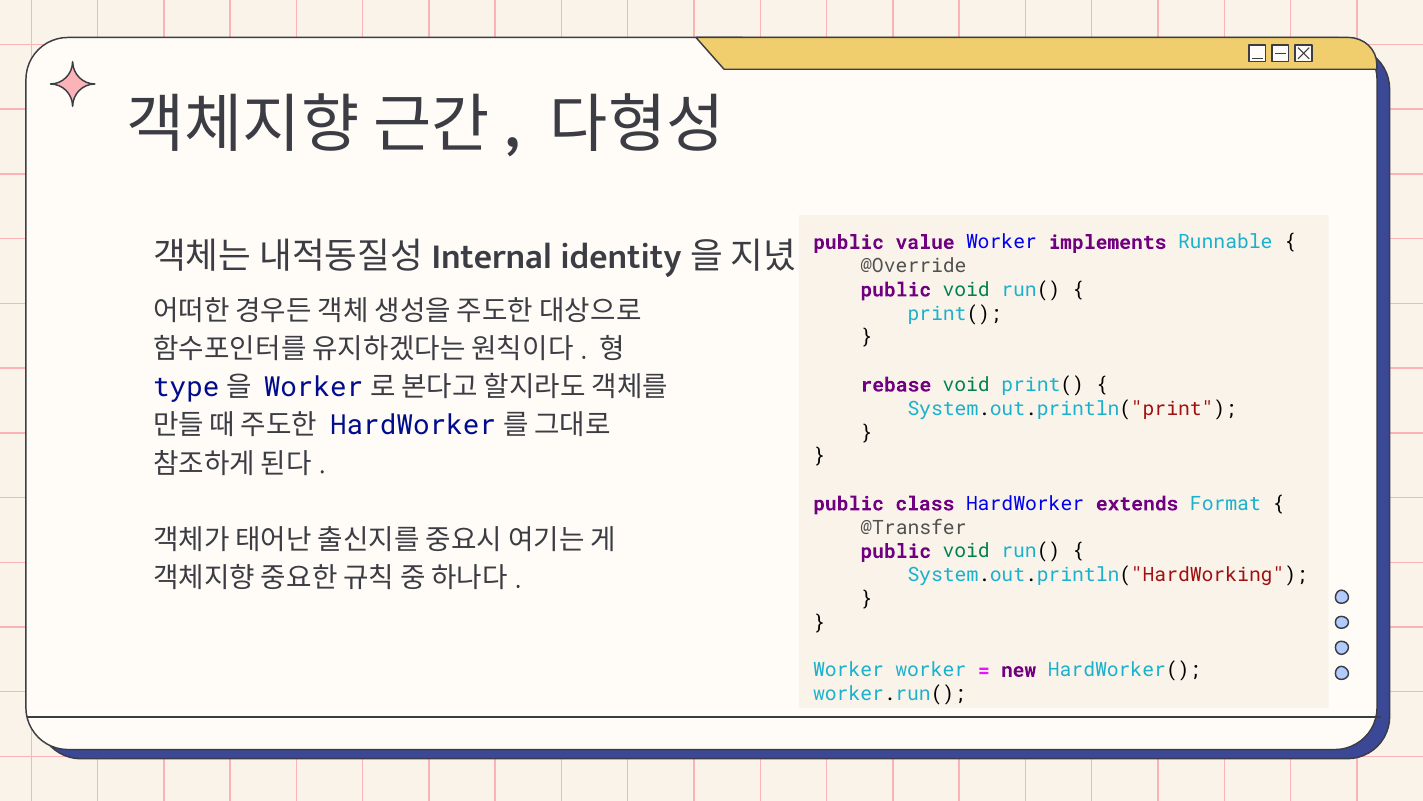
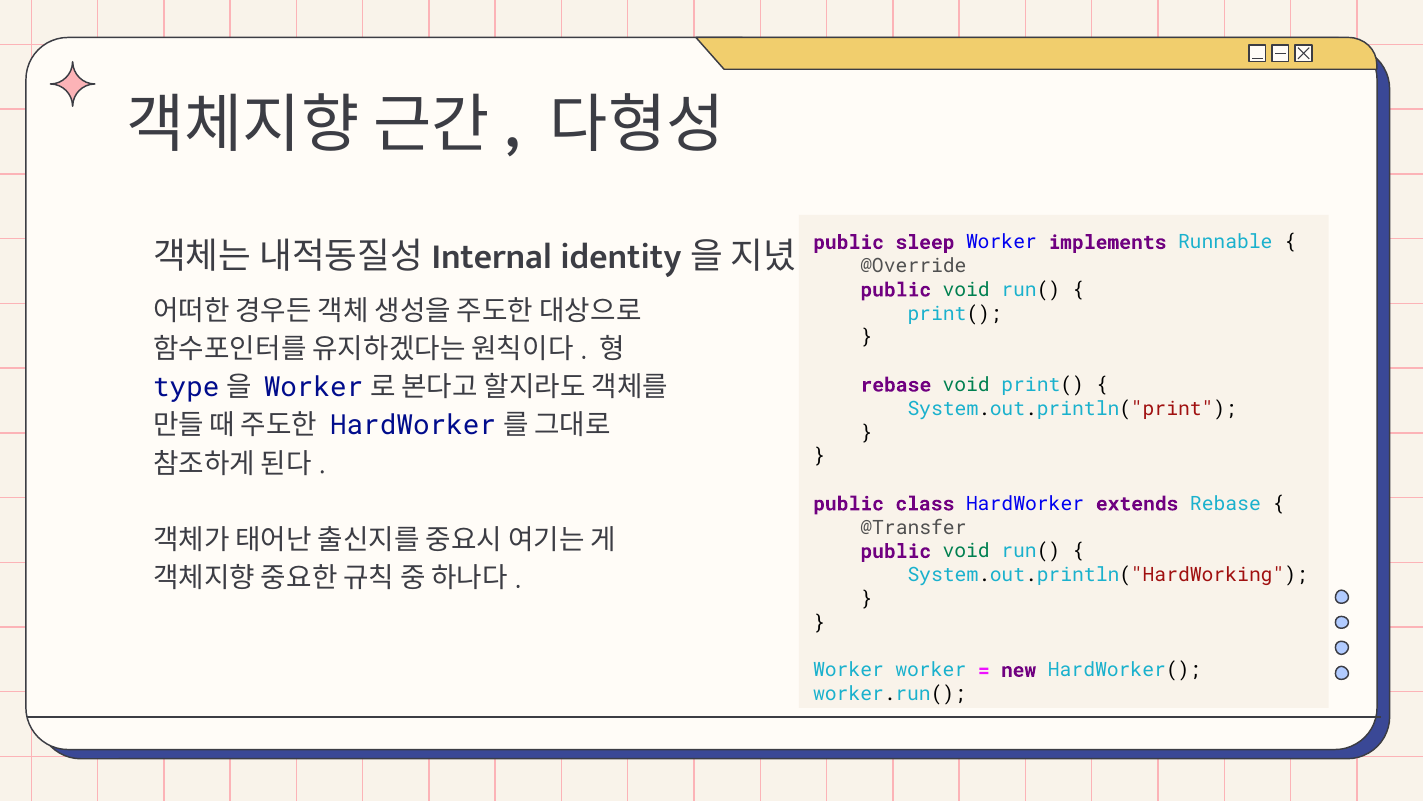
value: value -> sleep (925, 242)
extends Format: Format -> Rebase (1225, 504)
